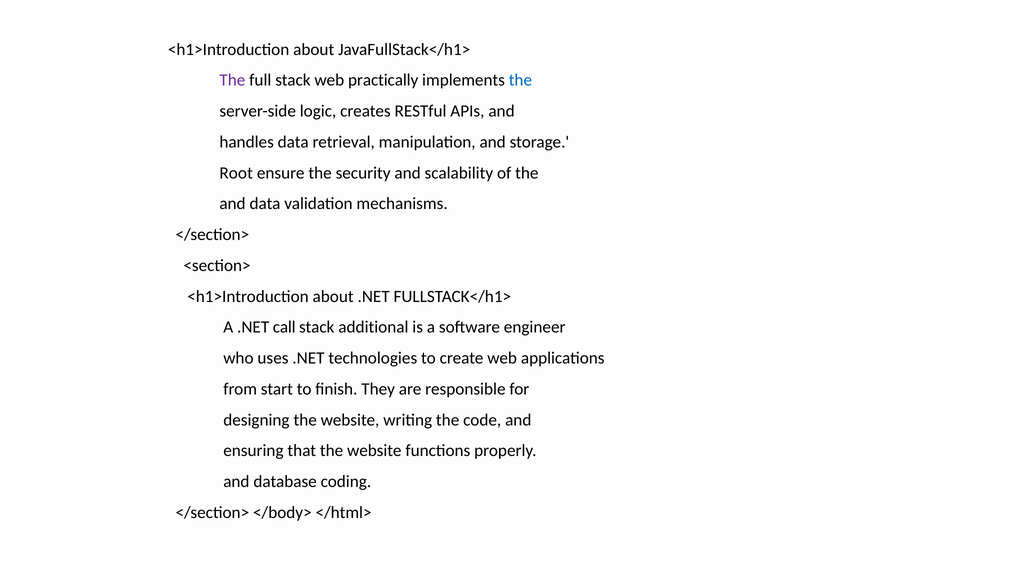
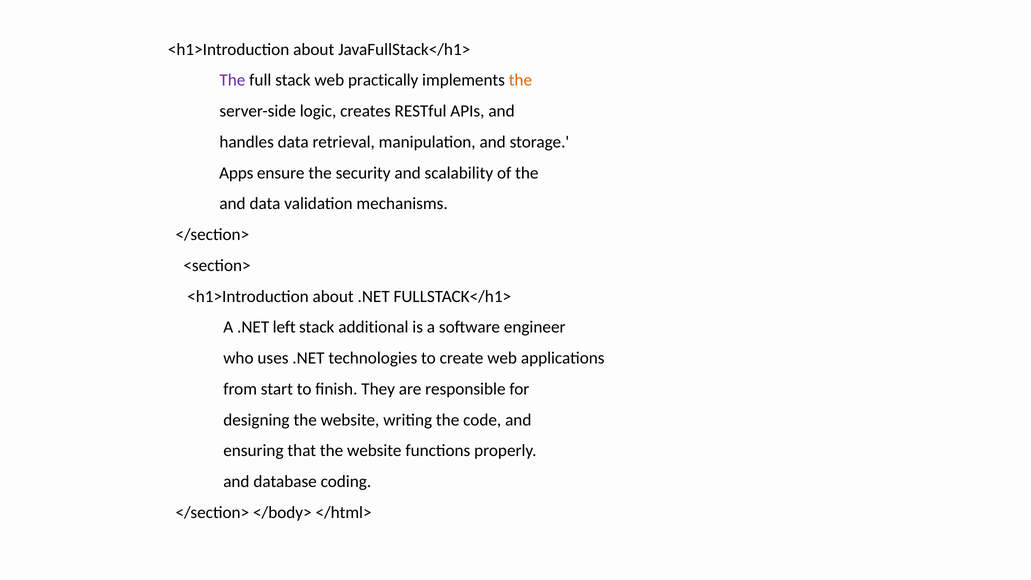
the colour: blue -> orange (520, 80)
Root: Root -> Apps (236, 173)
call: call -> left (284, 327)
